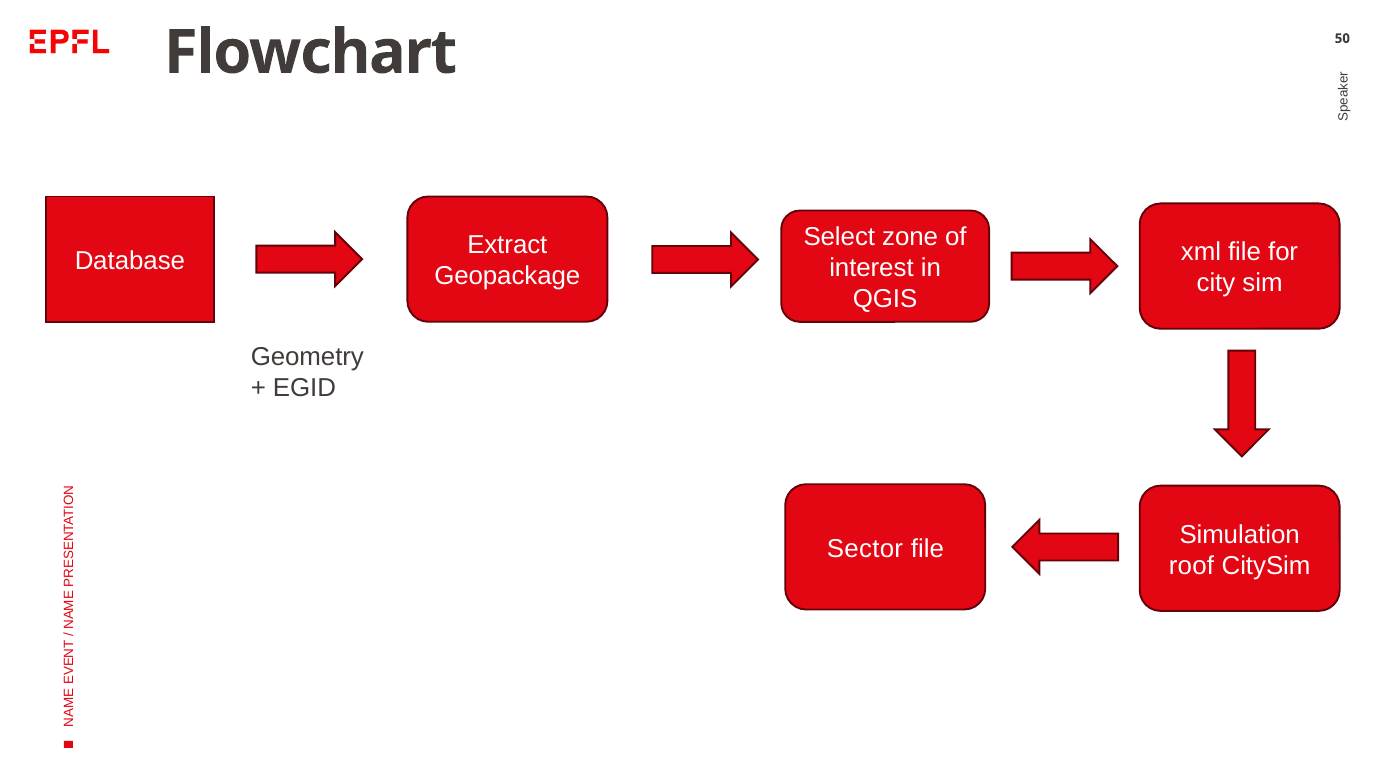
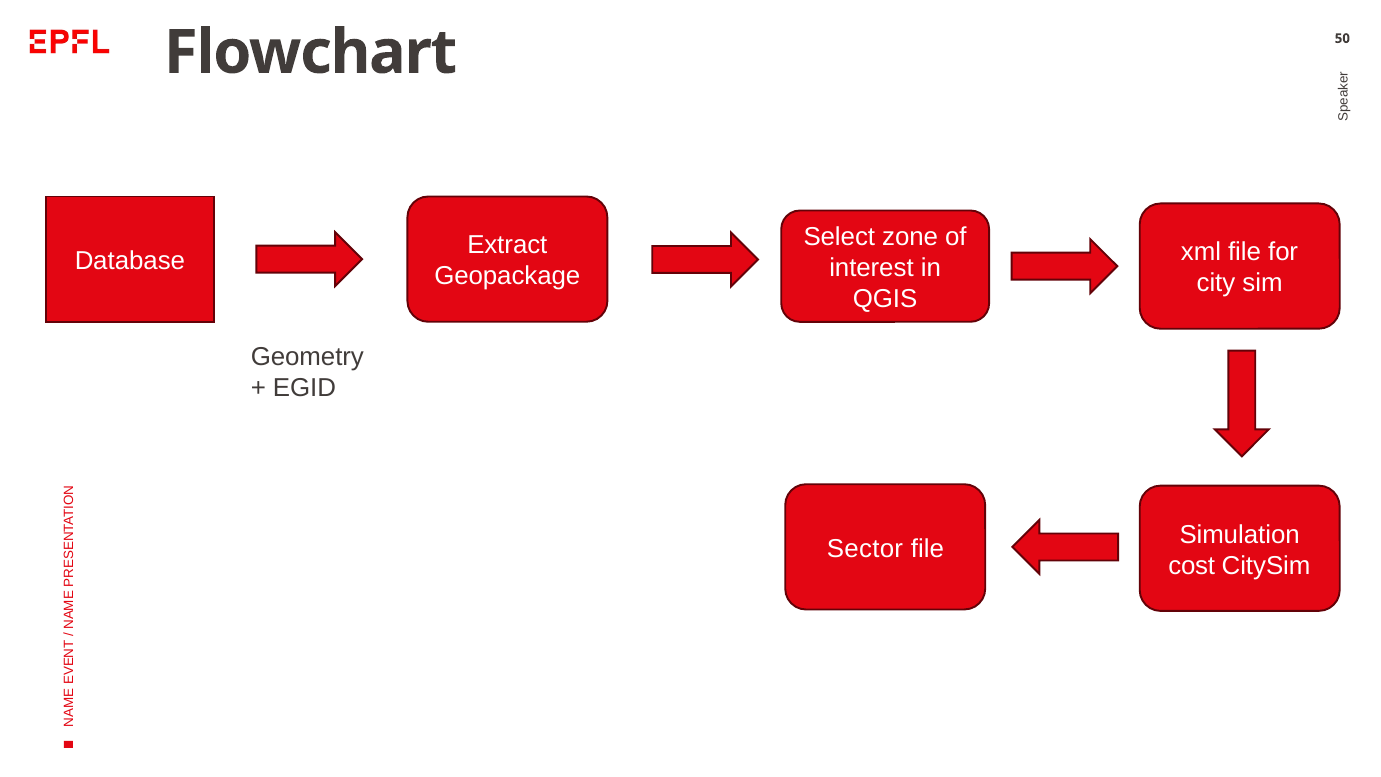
roof: roof -> cost (1192, 565)
